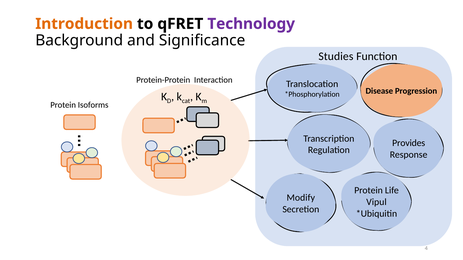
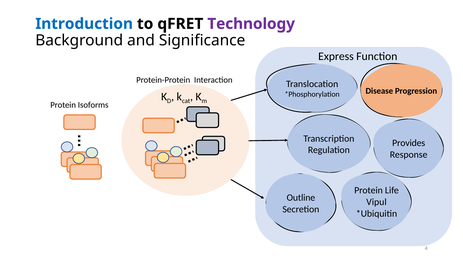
Introduction colour: orange -> blue (84, 24)
Studies: Studies -> Express (336, 57)
Modify: Modify -> Outline (301, 198)
